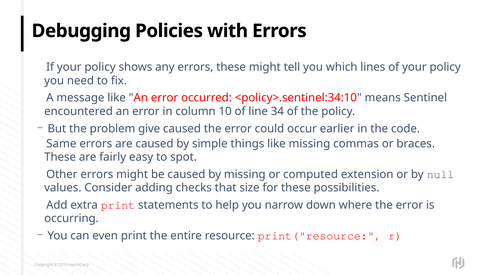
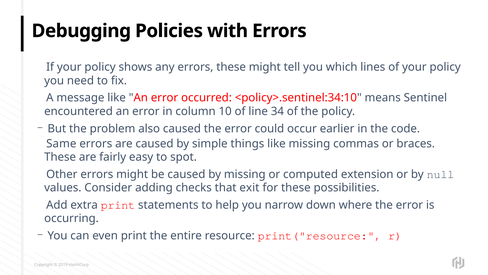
give: give -> also (149, 128)
size: size -> exit (249, 188)
